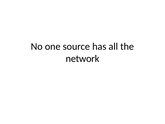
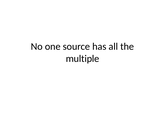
network: network -> multiple (83, 58)
